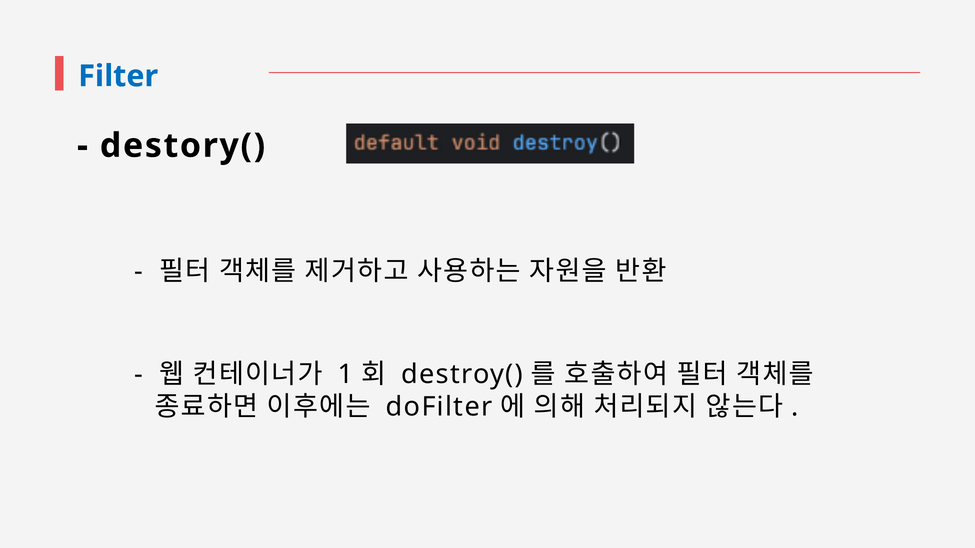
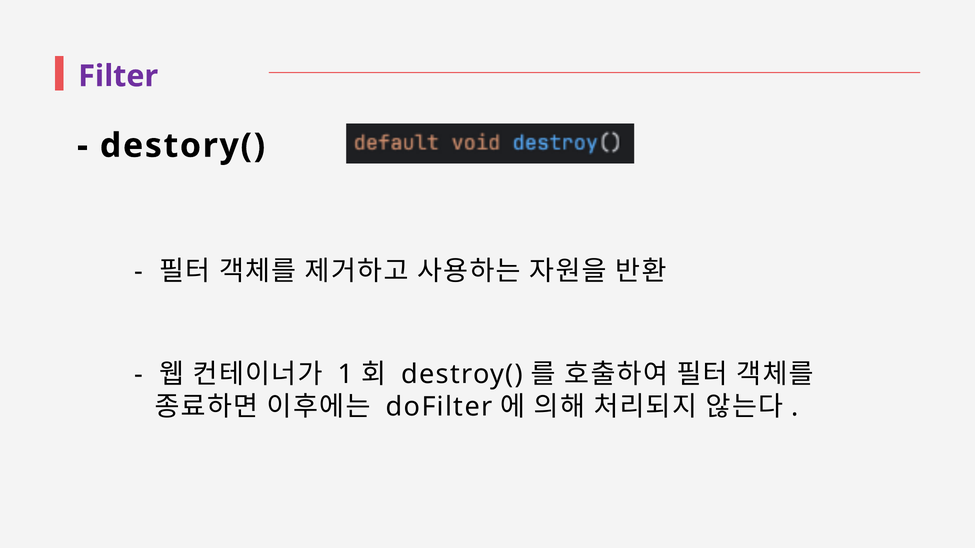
Filter colour: blue -> purple (118, 76)
